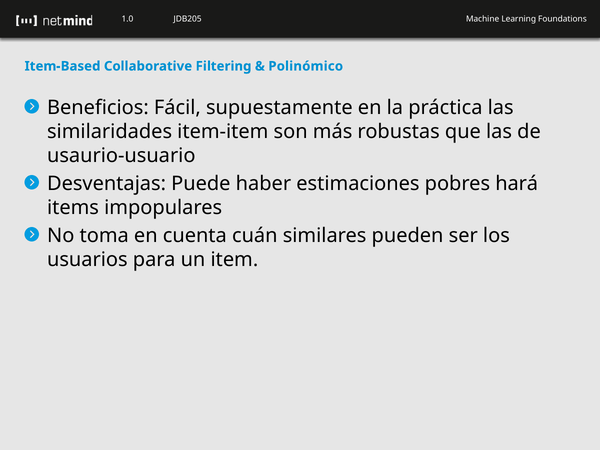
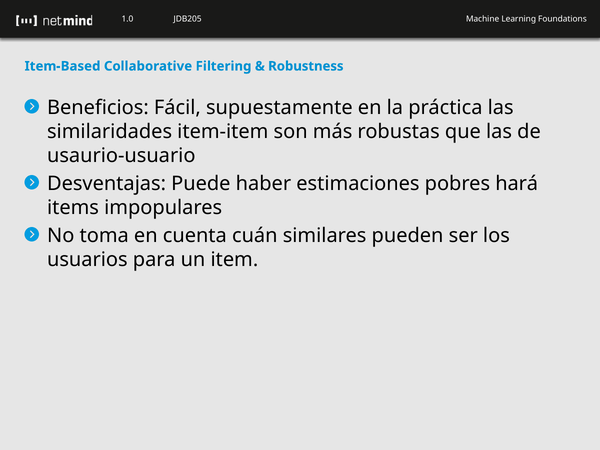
Polinómico: Polinómico -> Robustness (306, 66)
